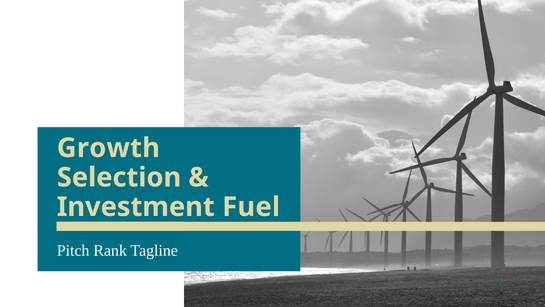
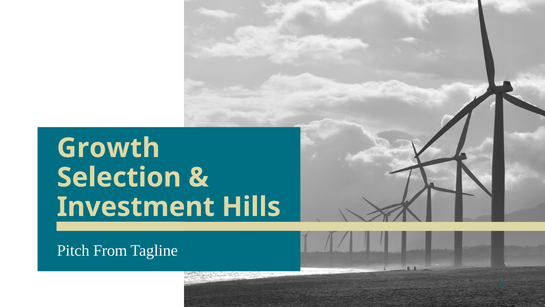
Fuel: Fuel -> Hills (251, 207)
Rank: Rank -> From (110, 250)
